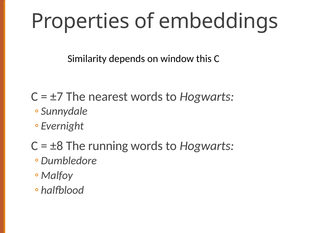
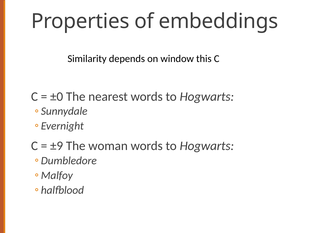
±7: ±7 -> ±0 (57, 96)
±8: ±8 -> ±9 (57, 146)
running: running -> woman (108, 146)
